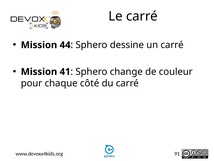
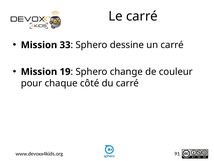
44: 44 -> 33 (65, 45)
41: 41 -> 19 (65, 72)
